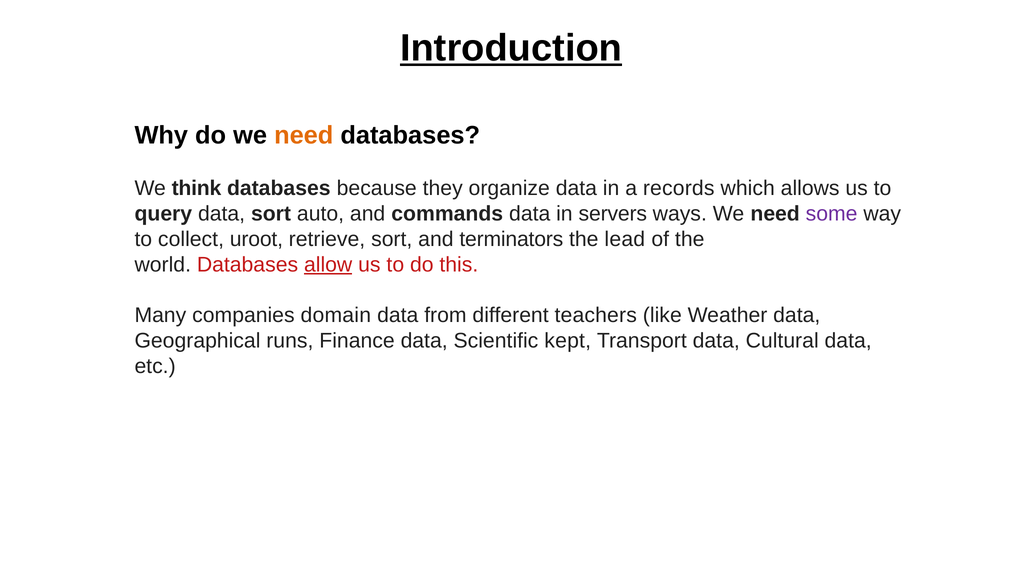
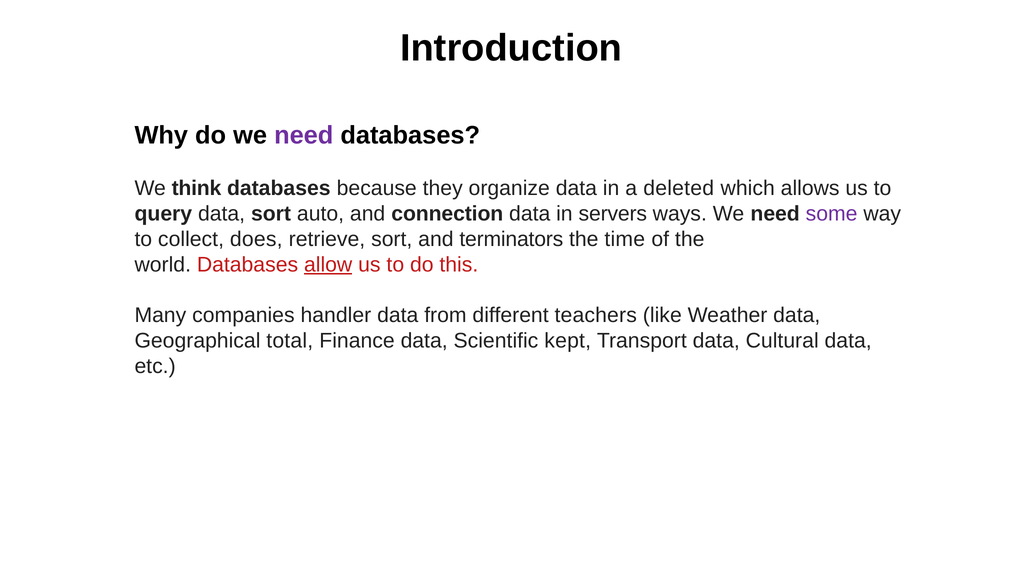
Introduction underline: present -> none (511, 48)
need colour: orange -> purple (304, 135)
records: records -> deleted (679, 188)
commands: commands -> connection (447, 214)
uroot: uroot -> does (256, 239)
lead: lead -> time (625, 239)
domain: domain -> handler (336, 315)
runs: runs -> total (290, 341)
